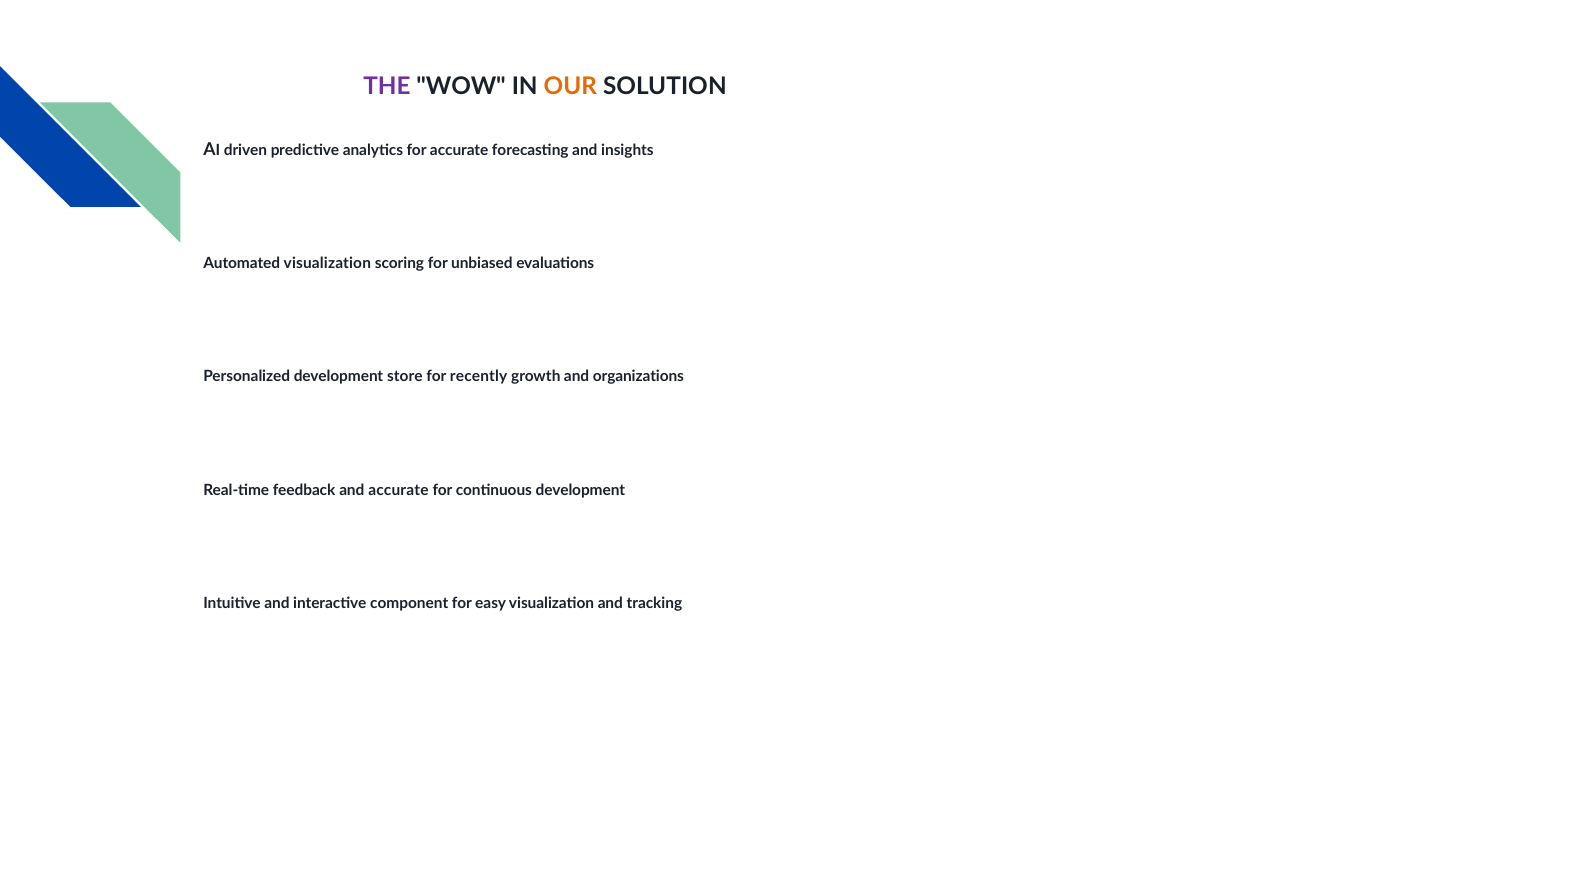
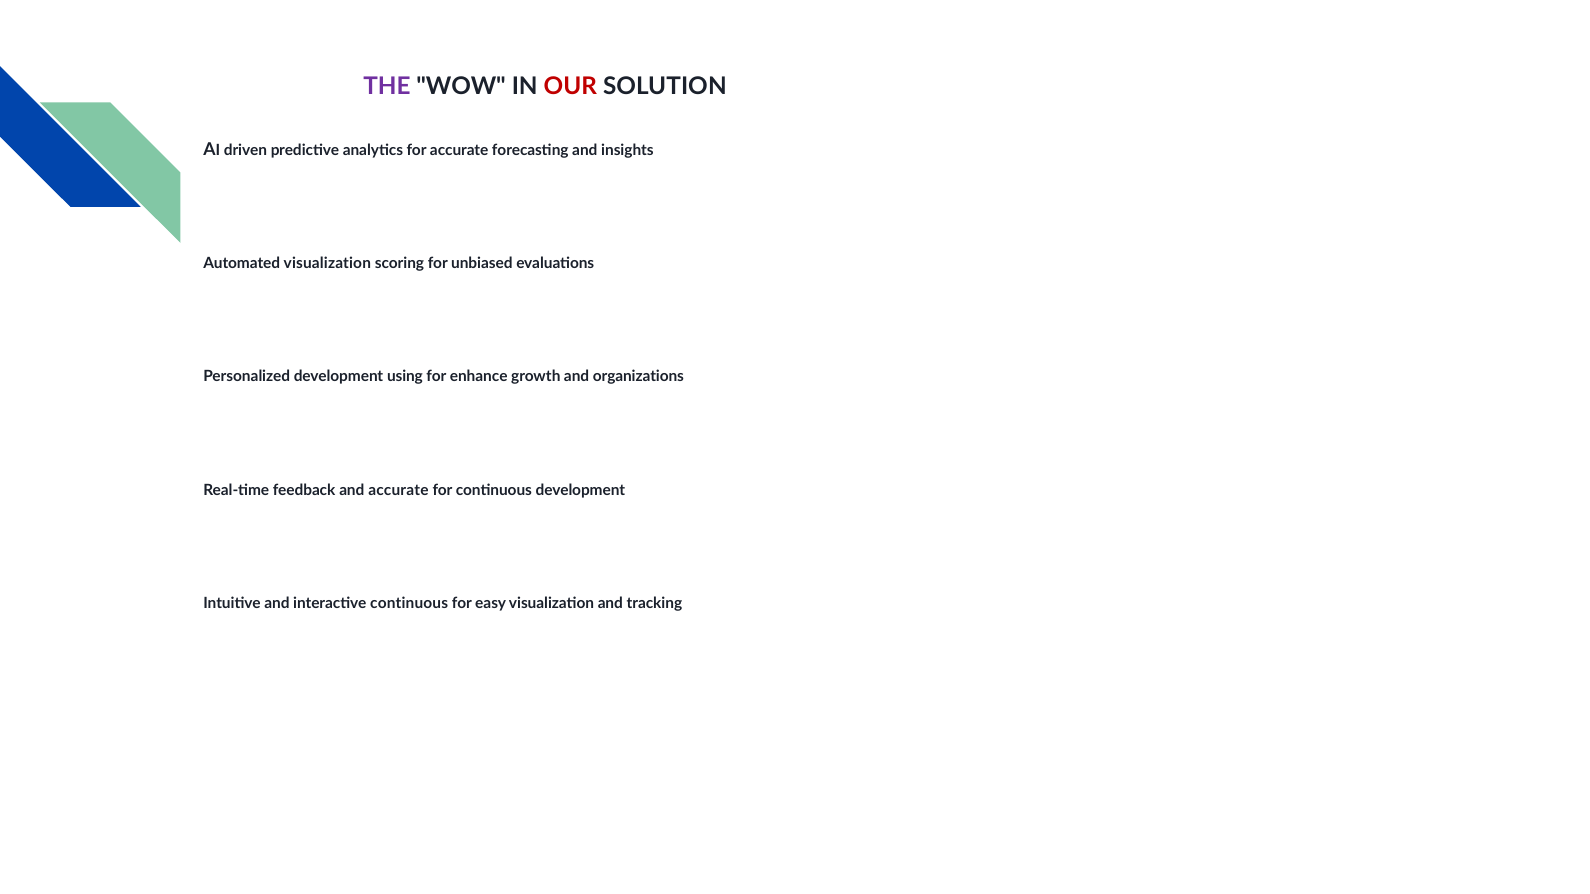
OUR colour: orange -> red (570, 86)
development store: store -> using (405, 377)
for recently: recently -> enhance (479, 377)
interactive component: component -> continuous (409, 603)
